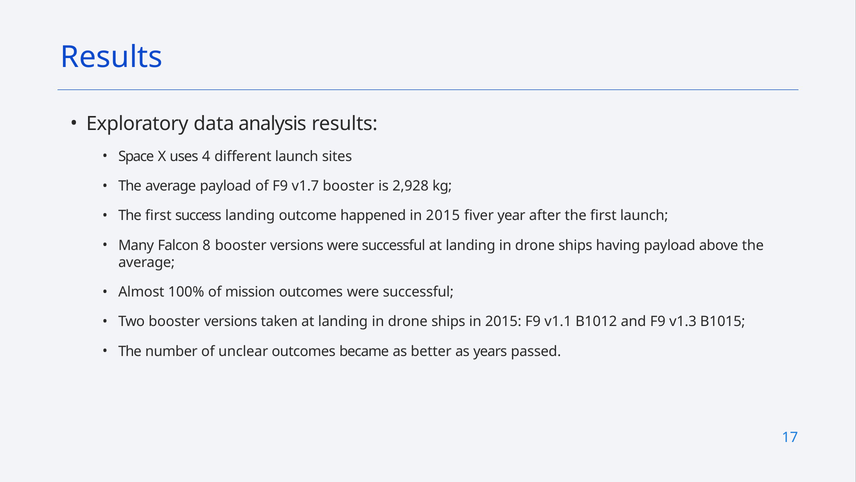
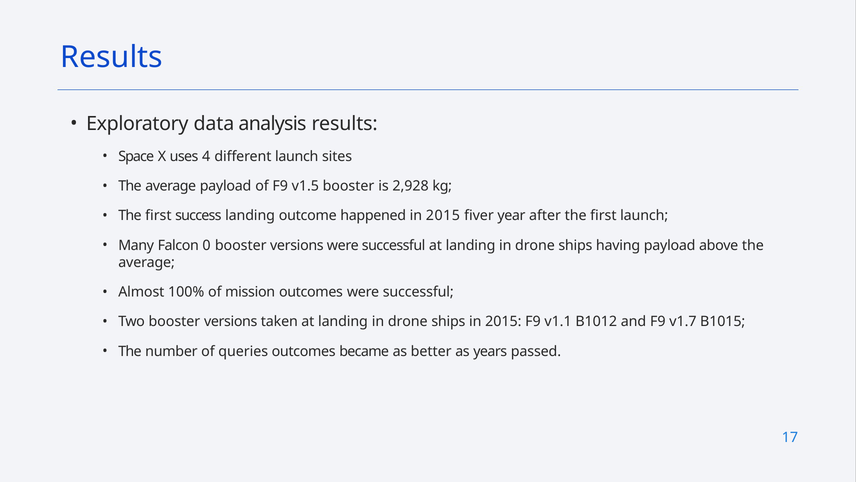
v1.7: v1.7 -> v1.5 (305, 186)
8: 8 -> 0 (207, 245)
v1.3: v1.3 -> v1.7 (683, 321)
unclear: unclear -> queries (243, 351)
